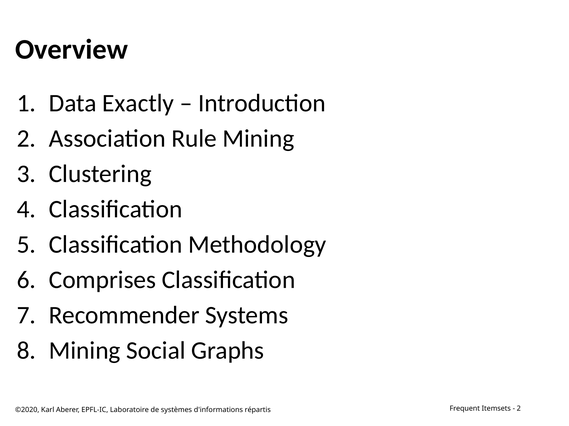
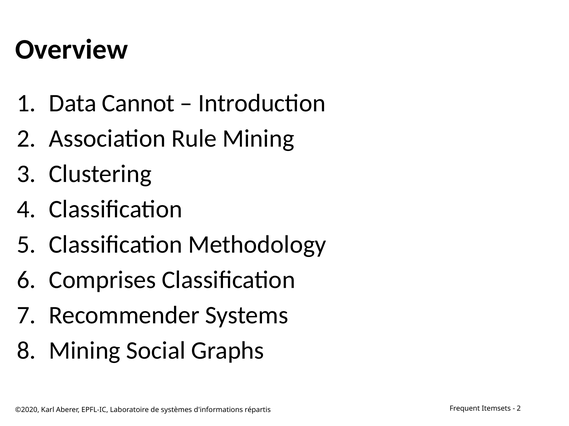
Exactly: Exactly -> Cannot (138, 103)
